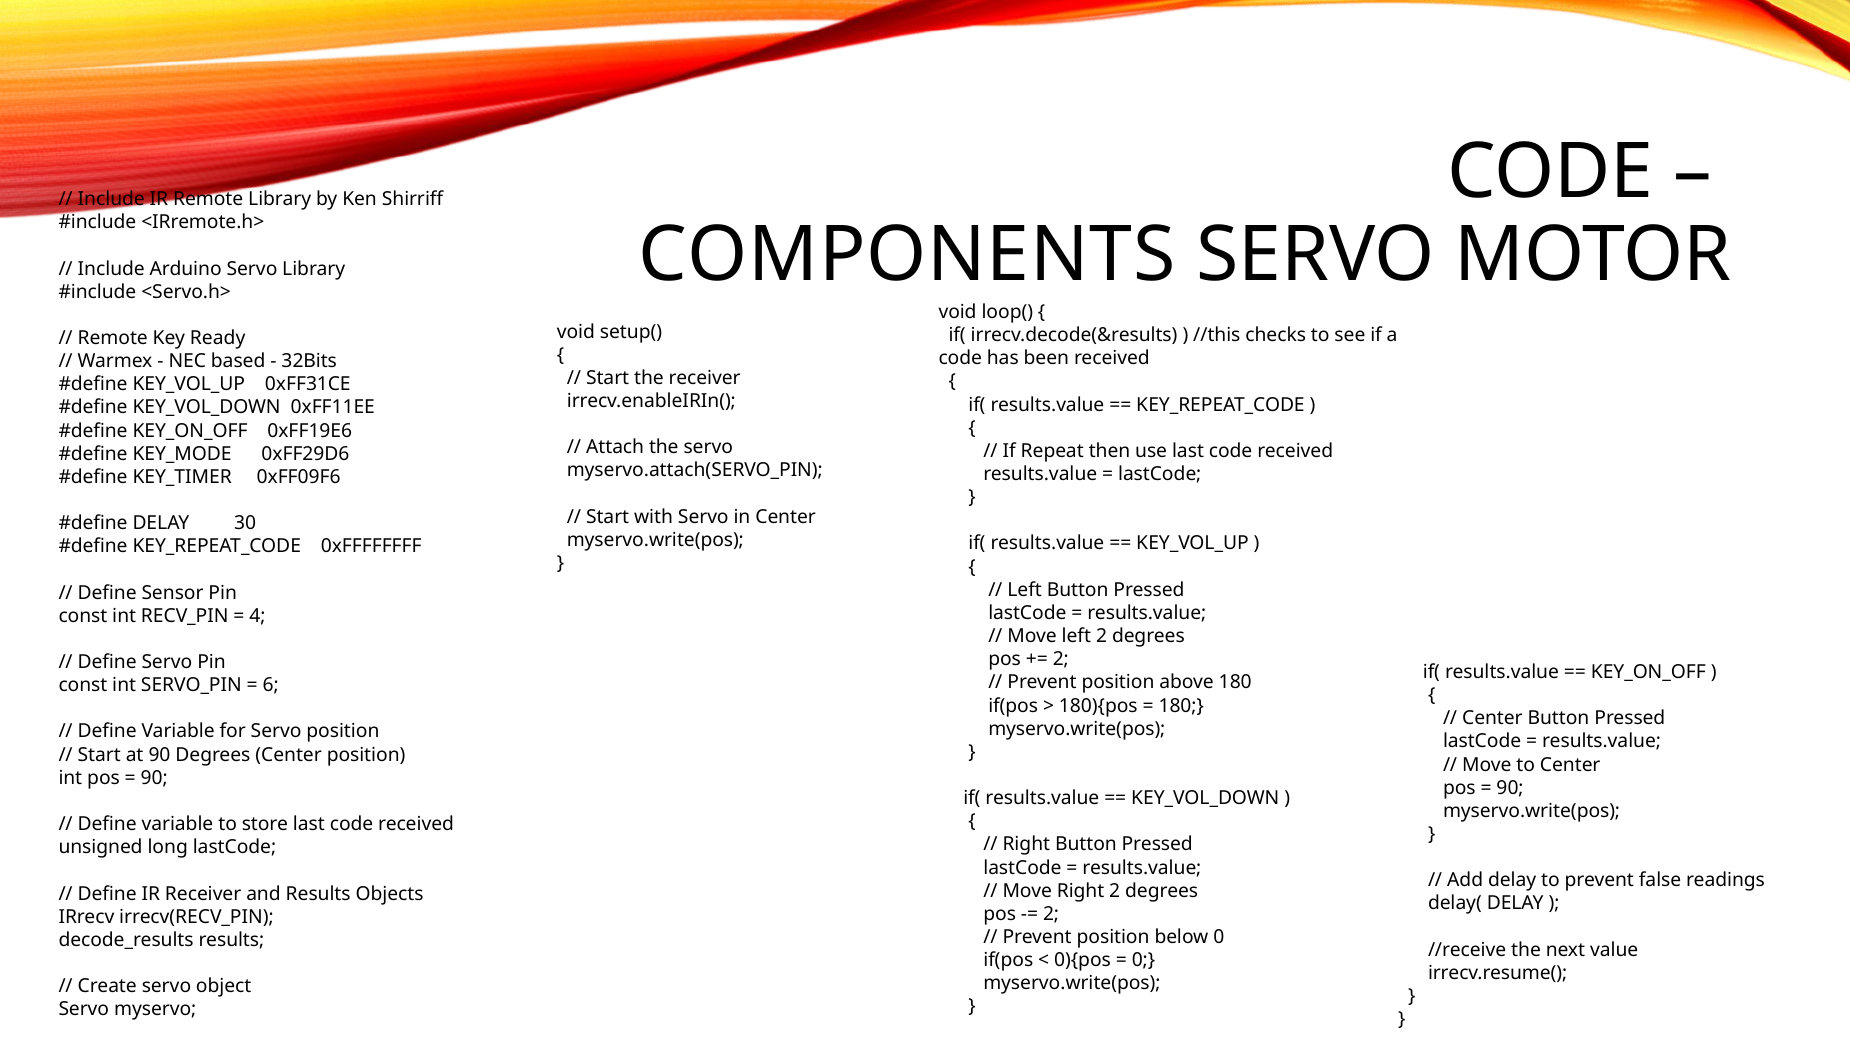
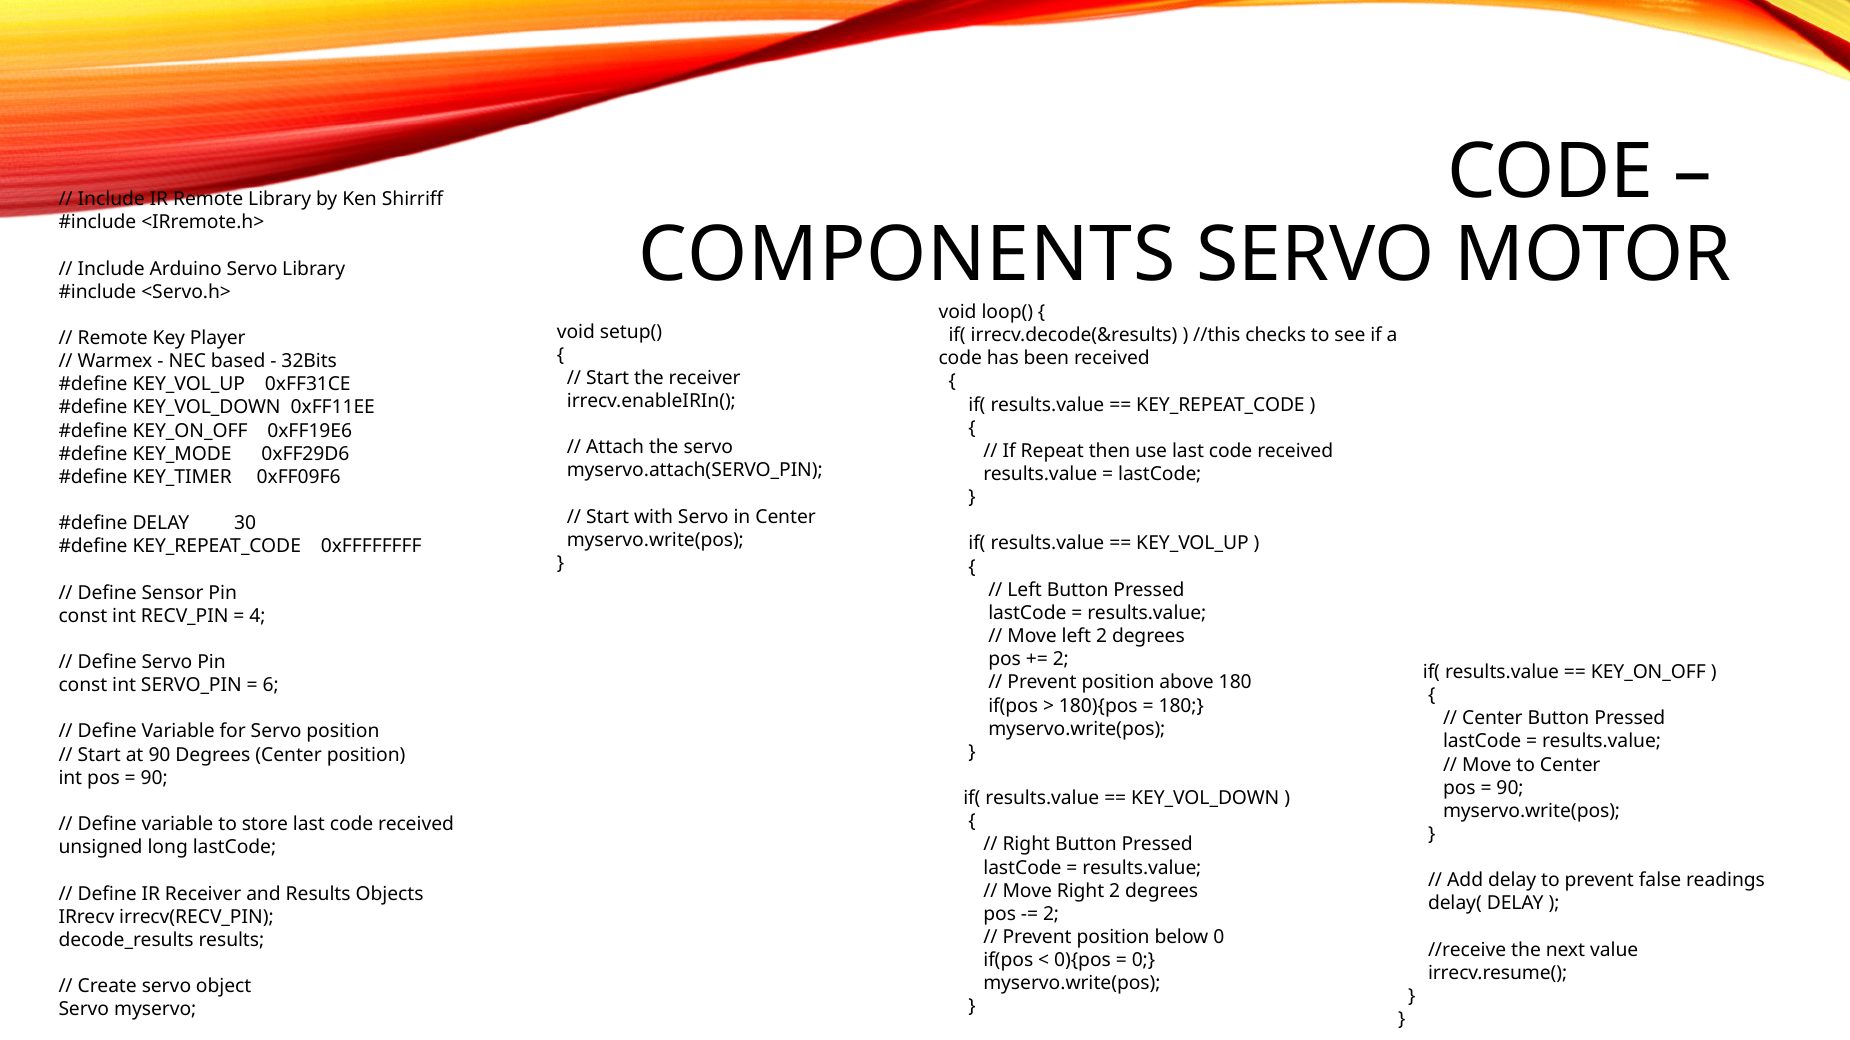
Ready: Ready -> Player (218, 338)
